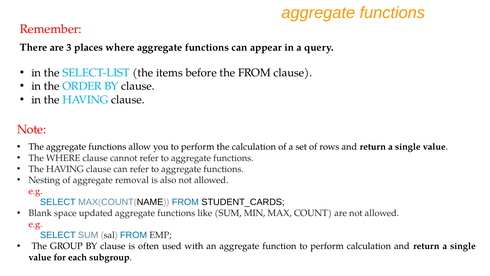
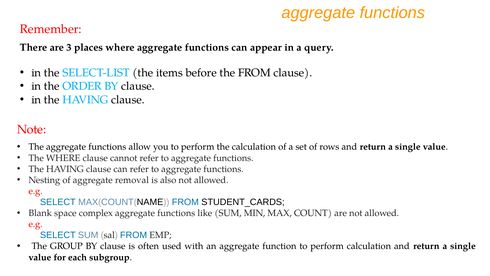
updated: updated -> complex (96, 213)
